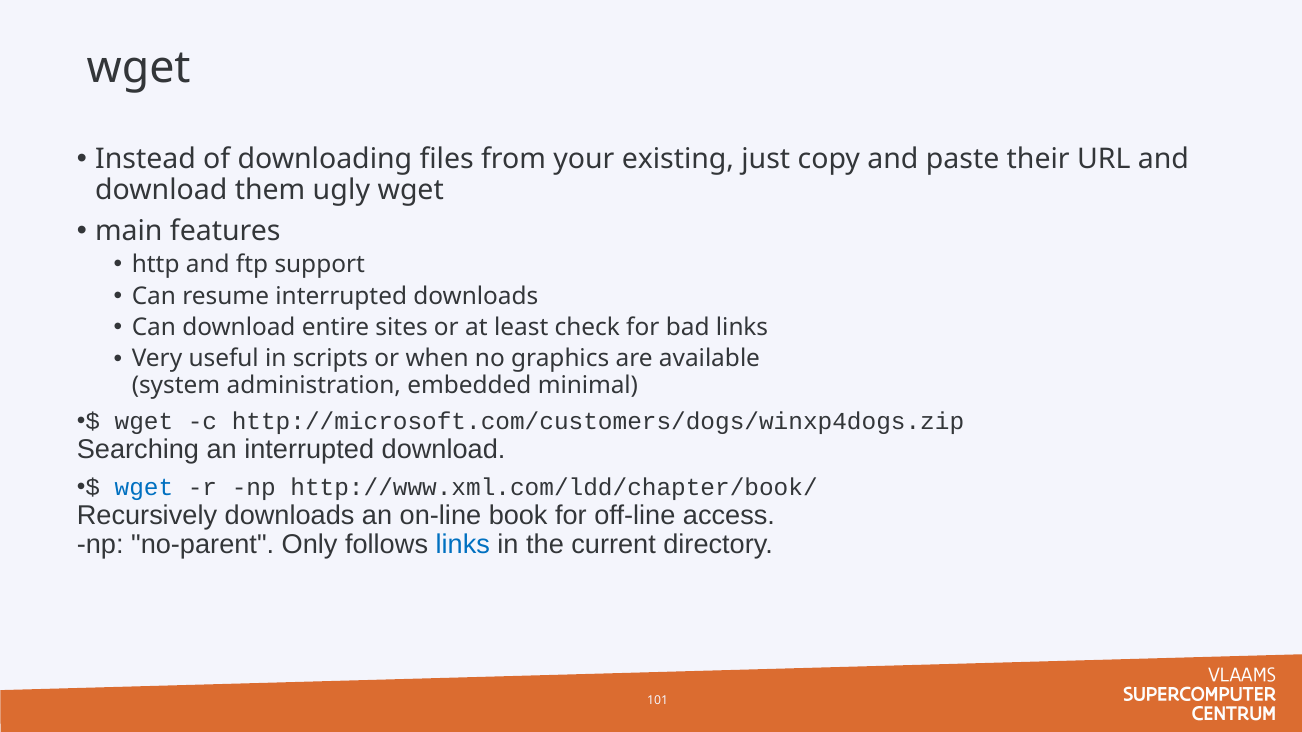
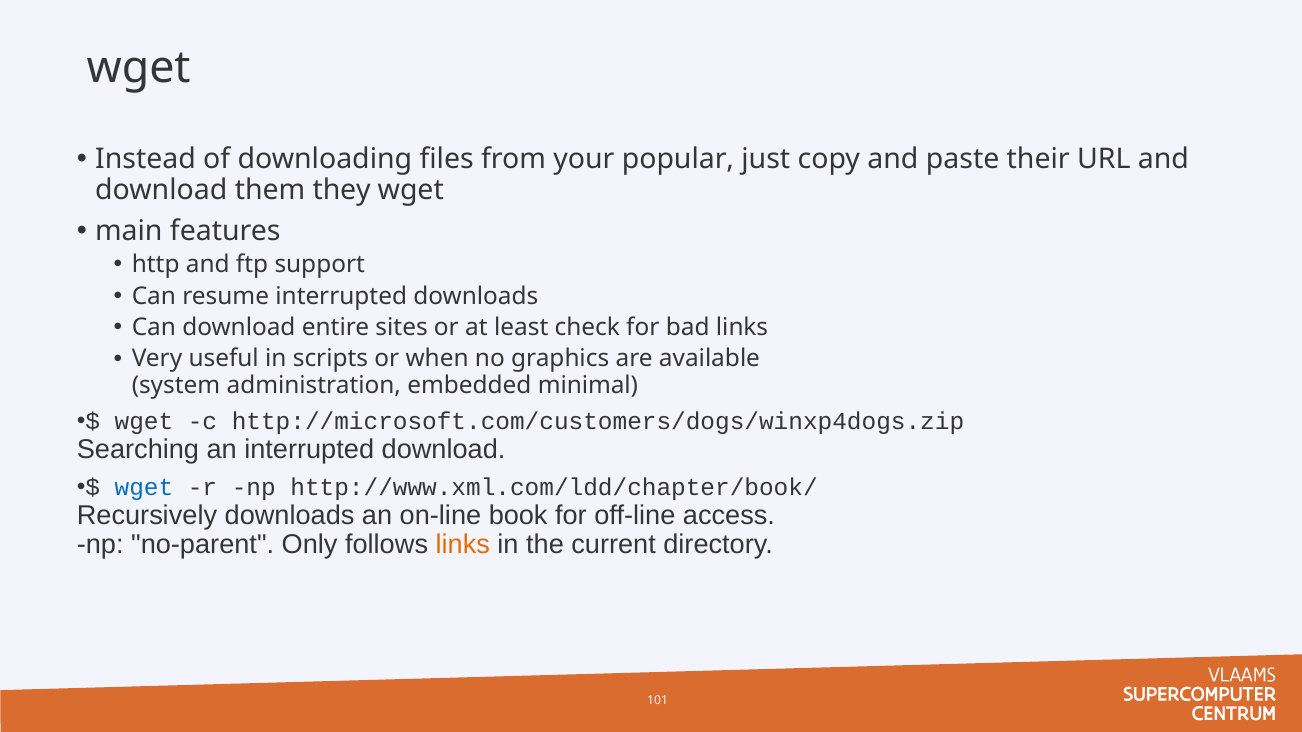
existing: existing -> popular (678, 159)
ugly: ugly -> they (342, 190)
links colour: blue -> orange (463, 545)
